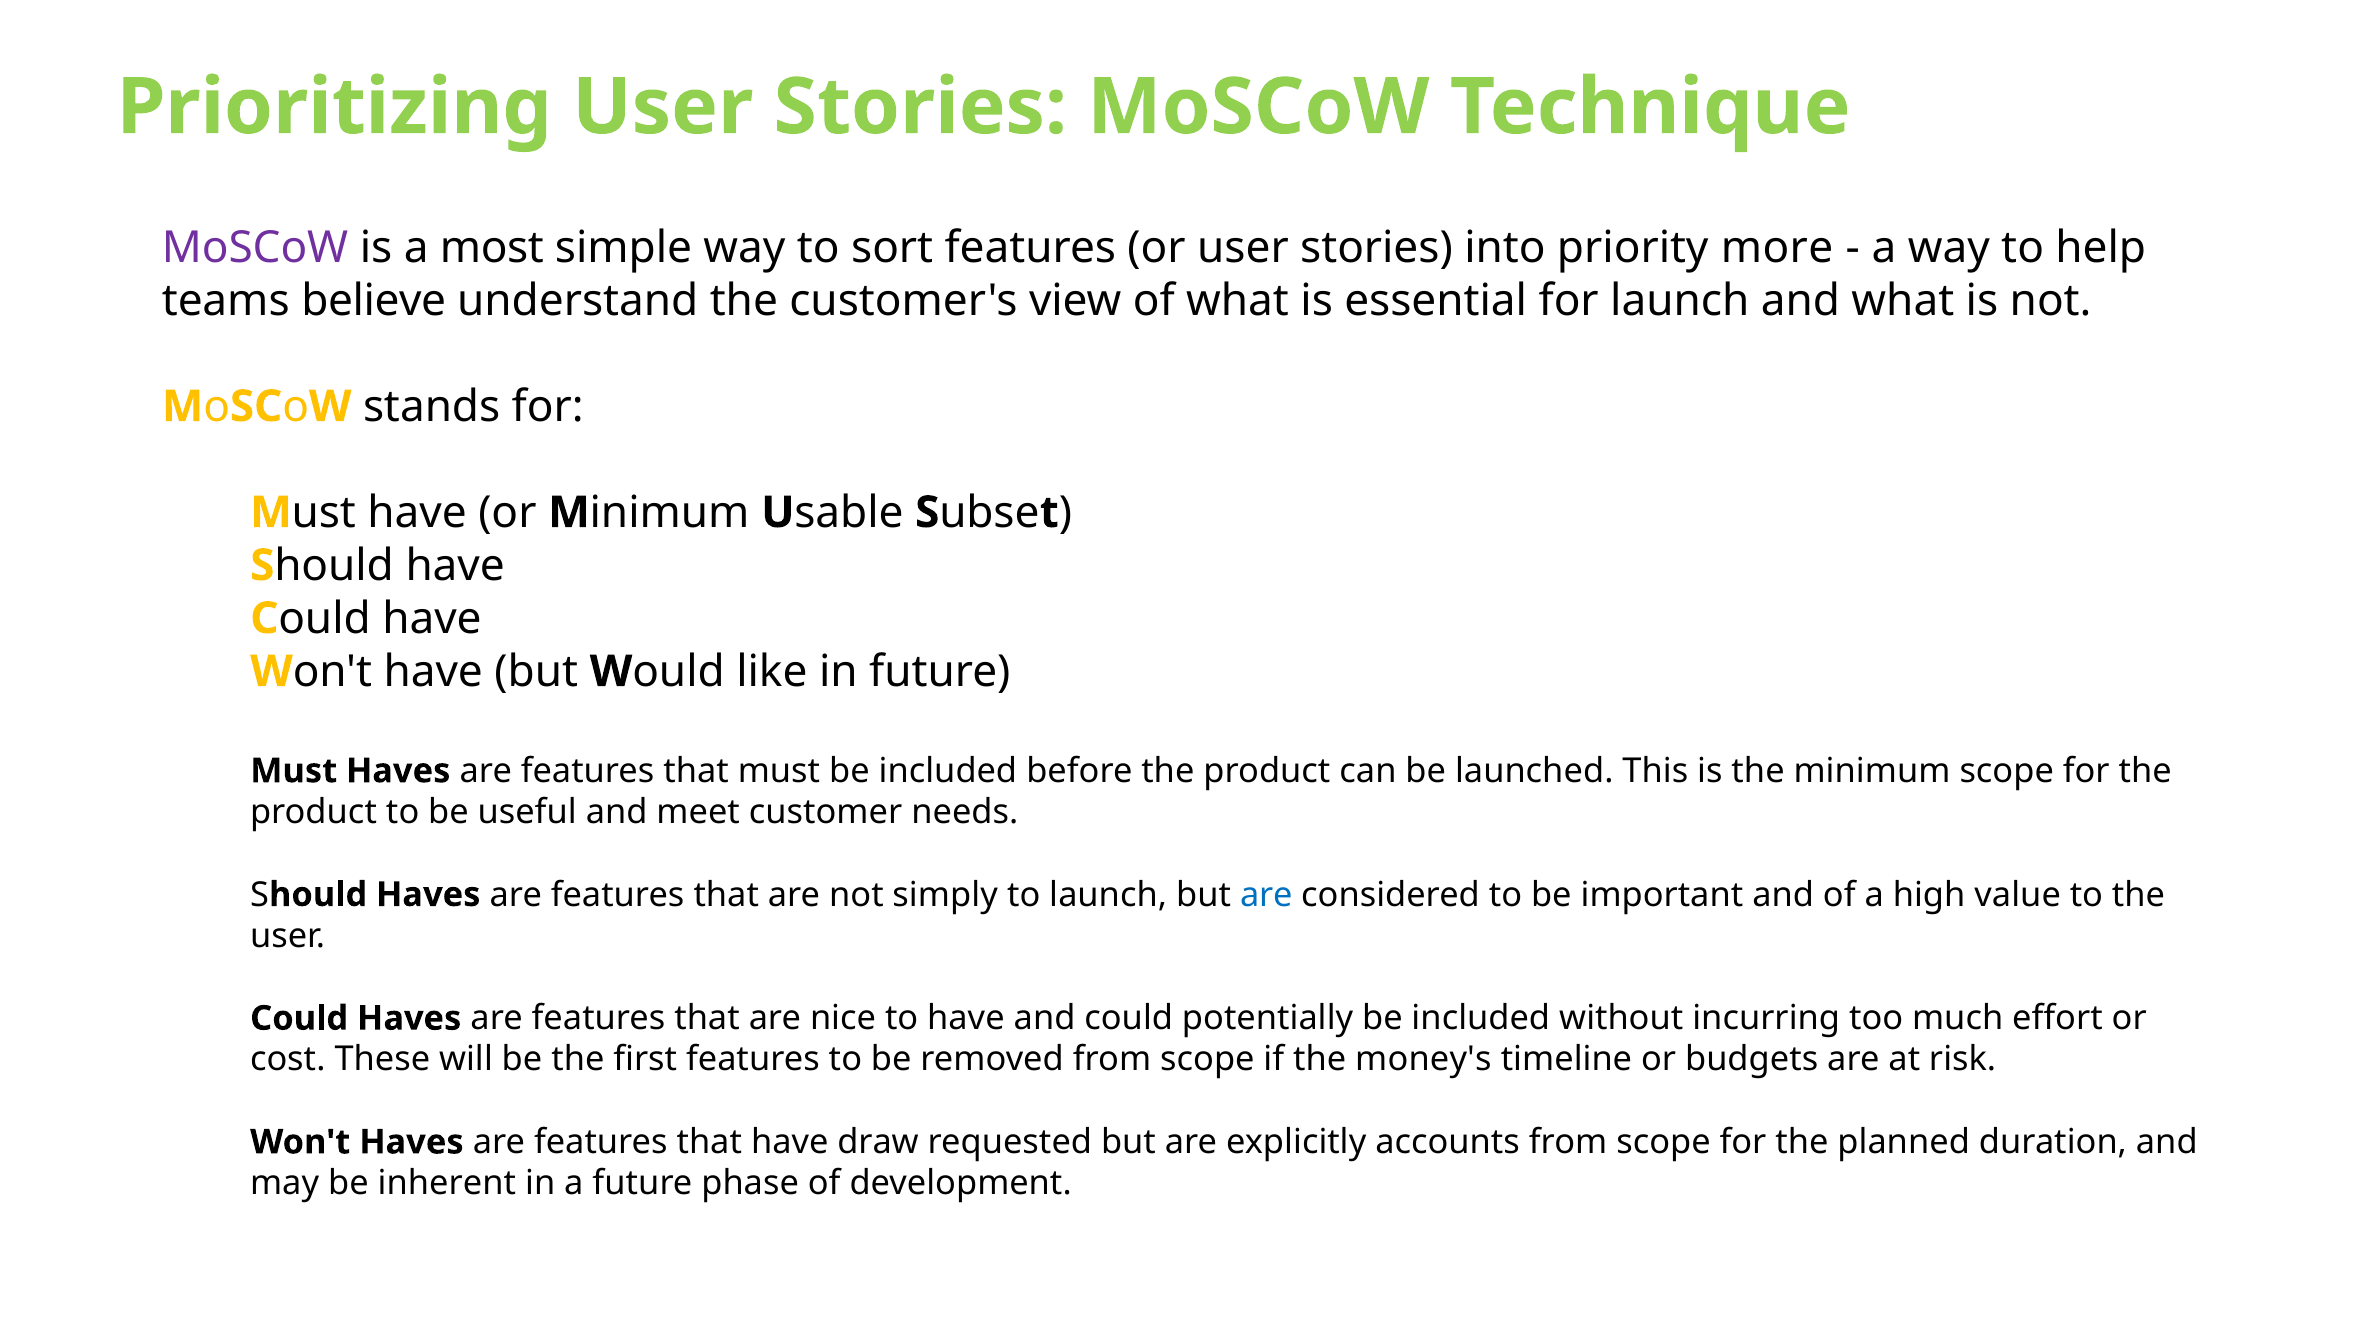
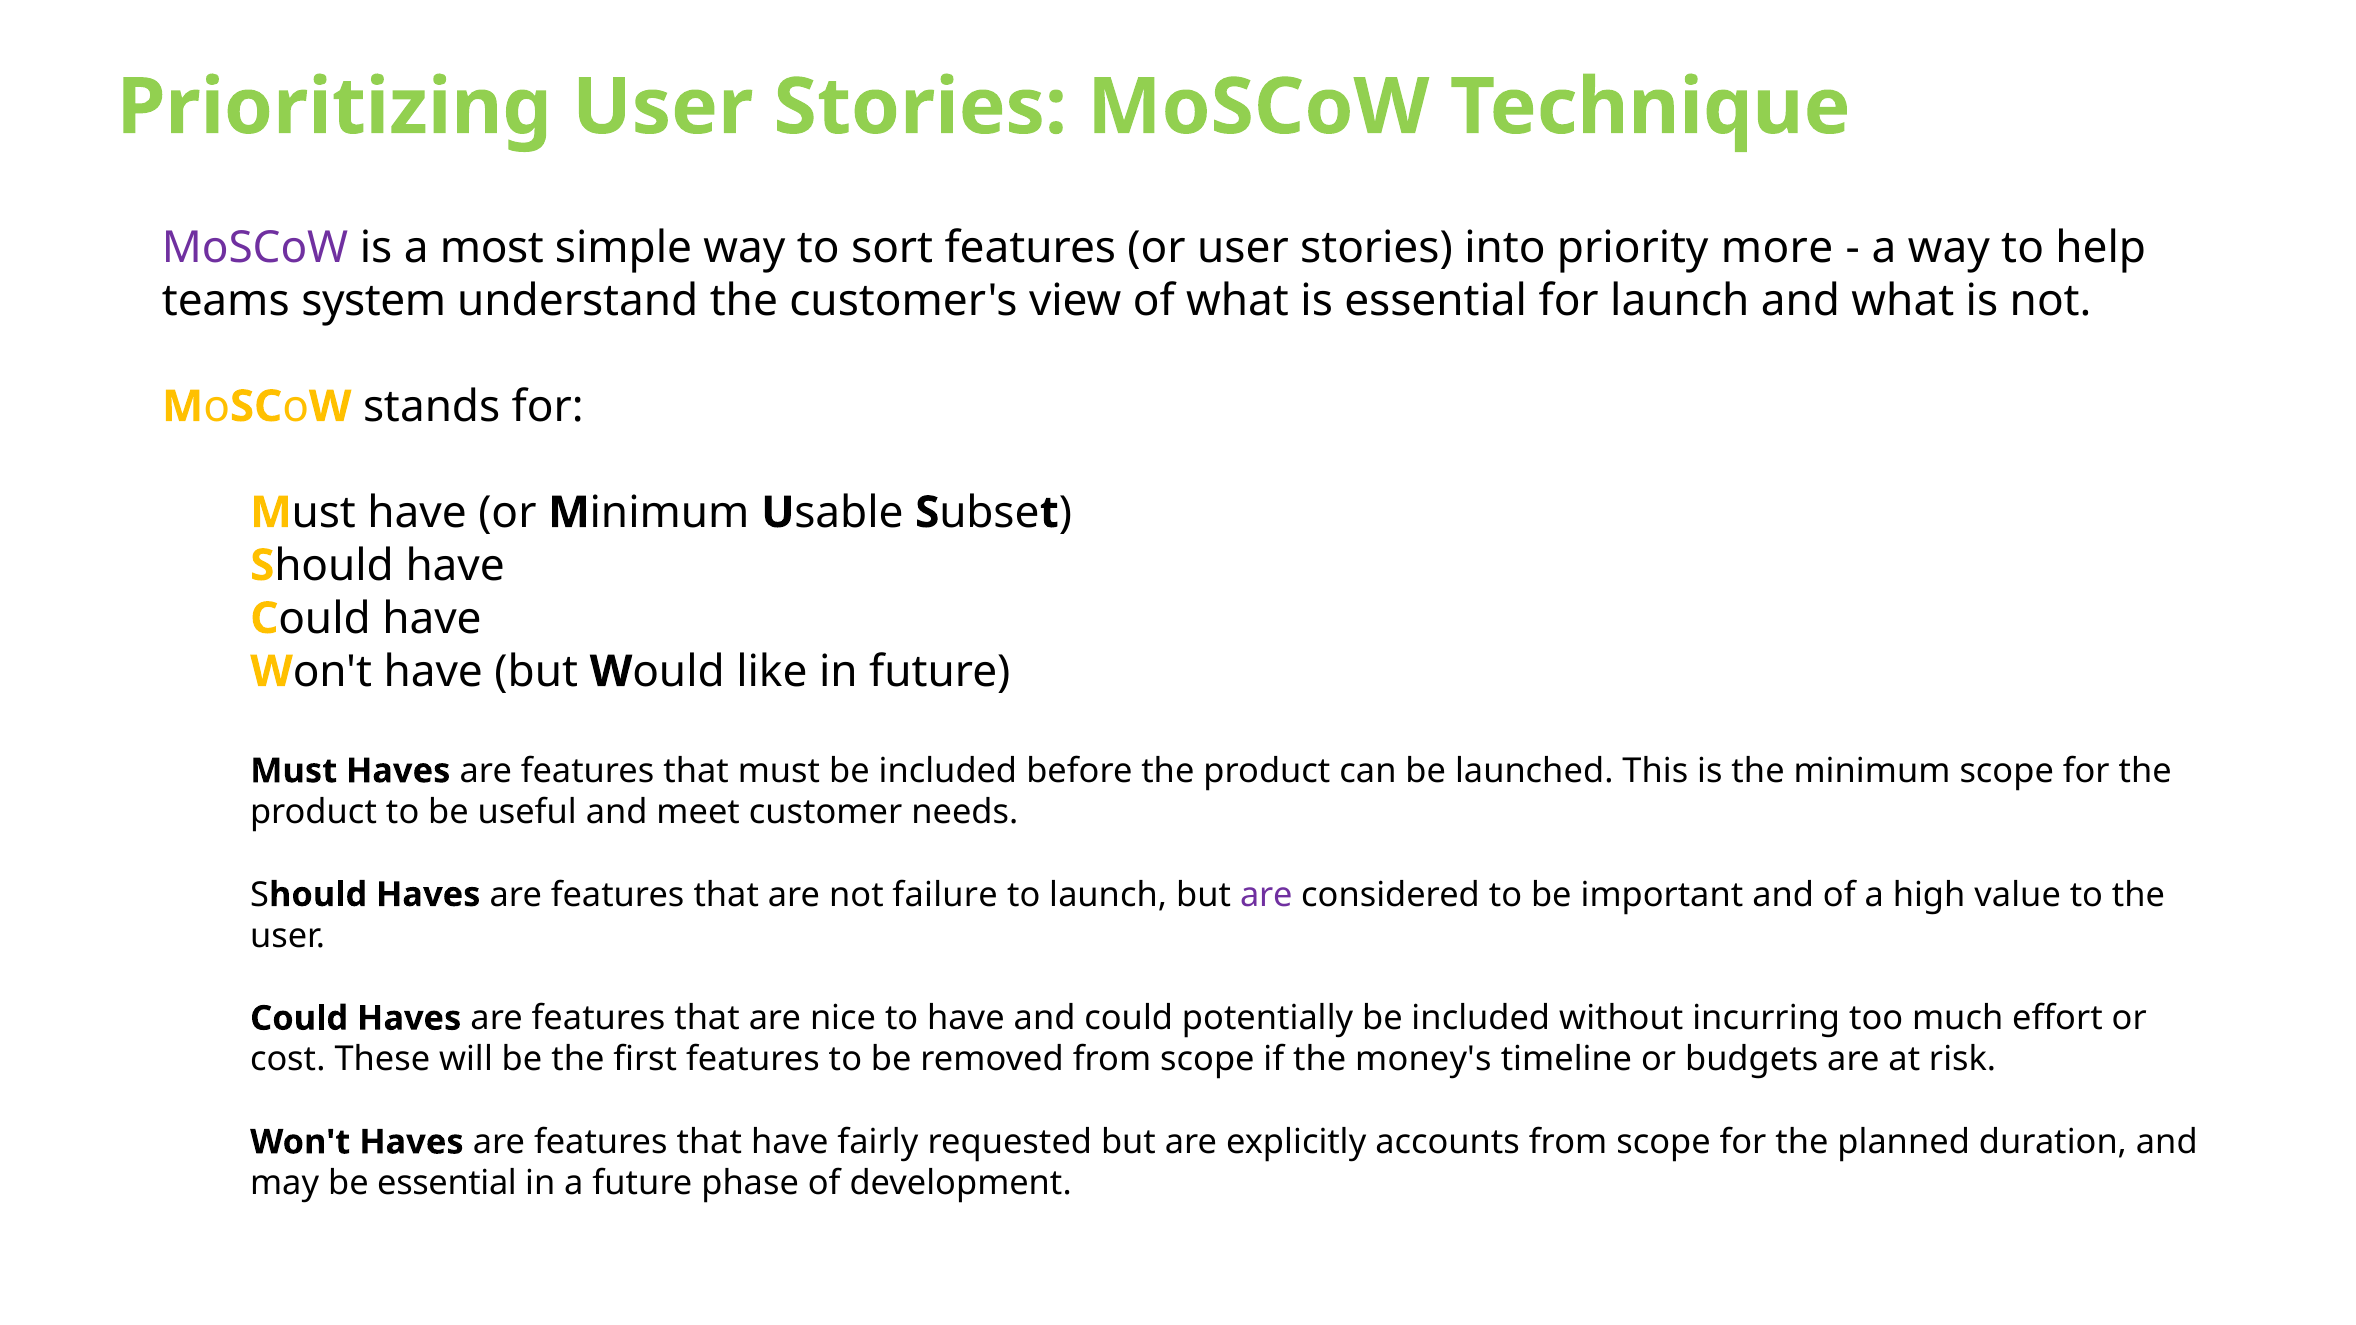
believe: believe -> system (374, 301)
simply: simply -> failure (945, 895)
are colour: blue -> purple (1266, 895)
draw: draw -> fairly (878, 1142)
be inherent: inherent -> essential (447, 1184)
